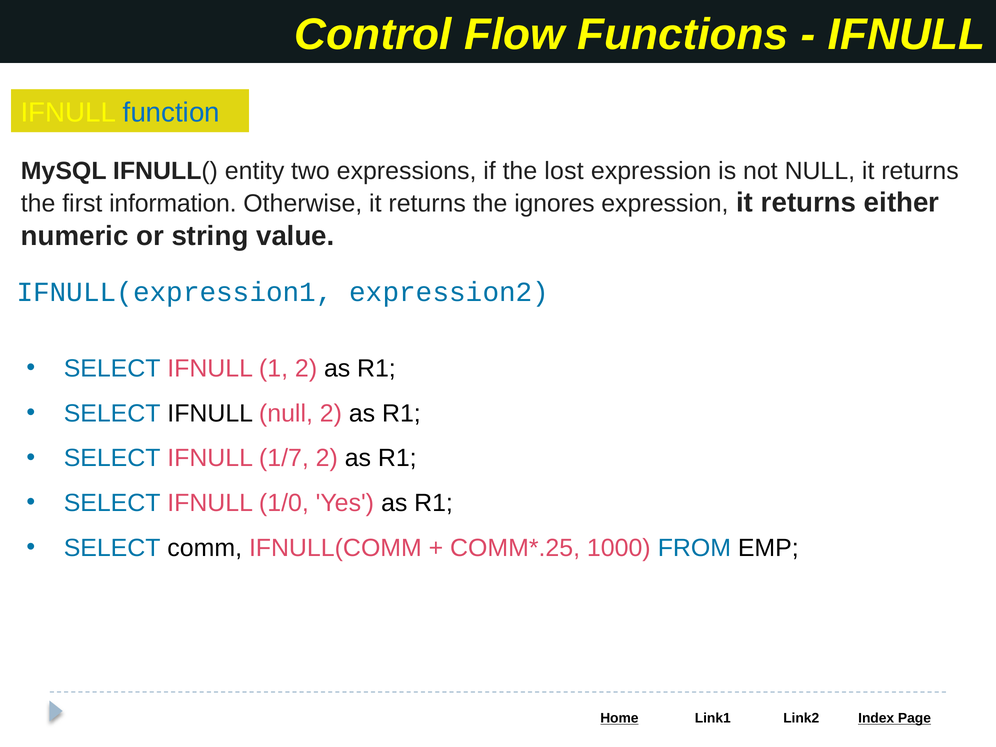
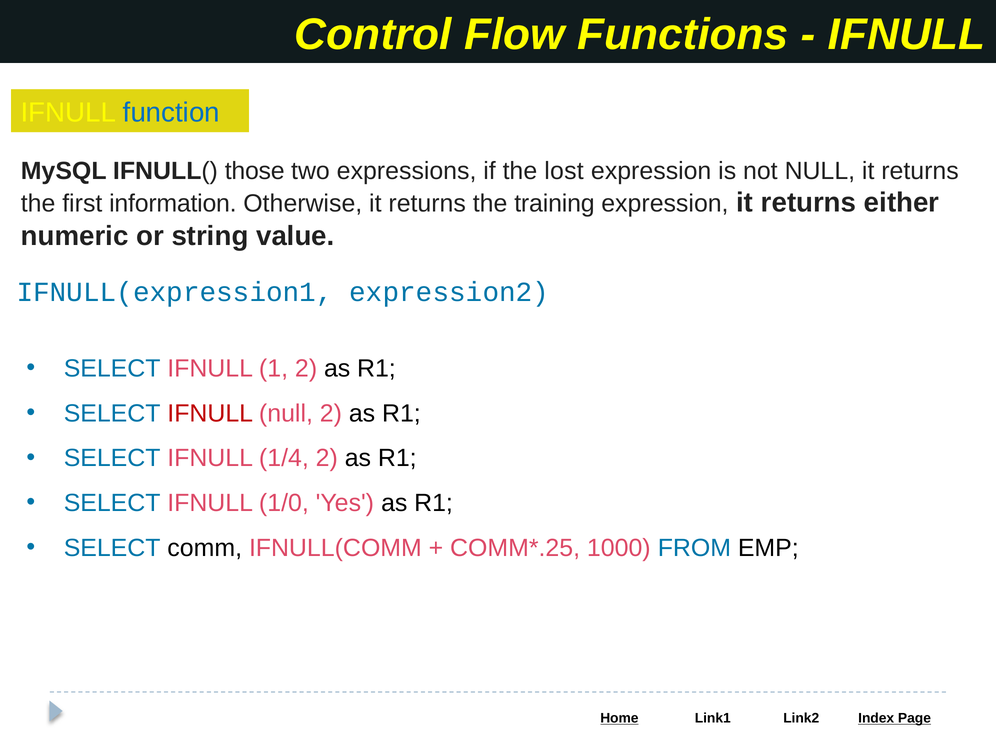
entity: entity -> those (255, 171)
ignores: ignores -> training (554, 204)
IFNULL colour: black -> red (210, 413)
1/7: 1/7 -> 1/4 (284, 458)
